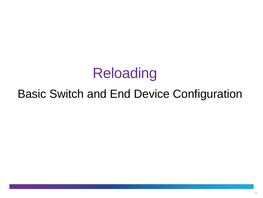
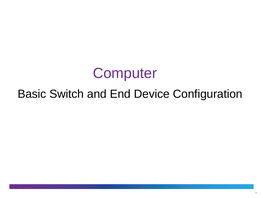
Reloading: Reloading -> Computer (125, 73)
